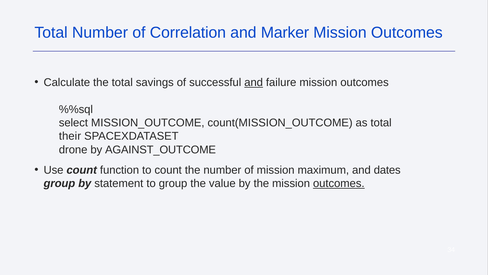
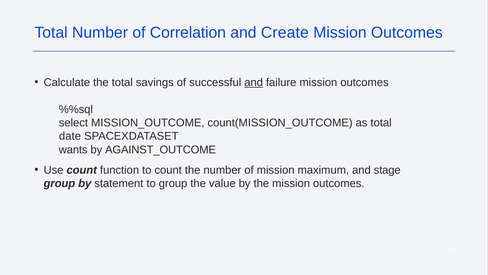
Marker: Marker -> Create (285, 32)
their: their -> date (70, 136)
drone: drone -> wants (73, 149)
dates: dates -> stage (387, 170)
outcomes underline: present -> none (339, 183)
